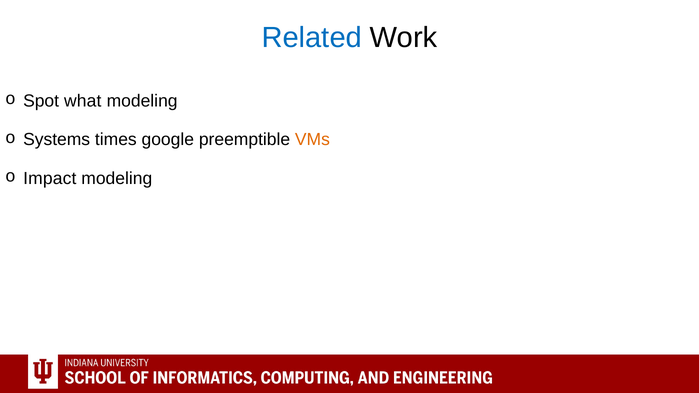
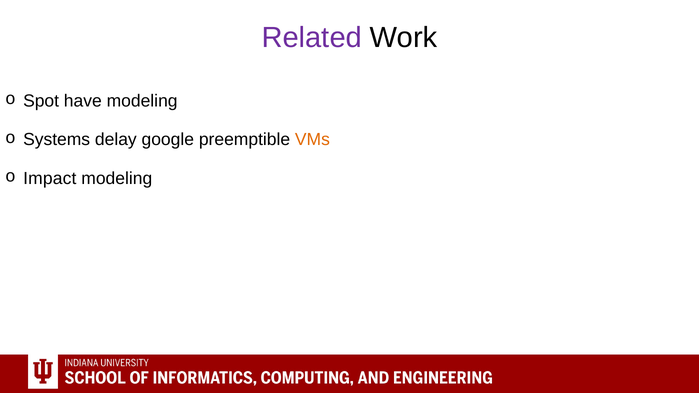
Related colour: blue -> purple (312, 38)
what: what -> have (83, 101)
times: times -> delay (116, 140)
